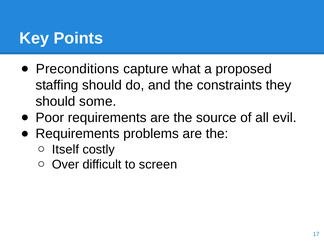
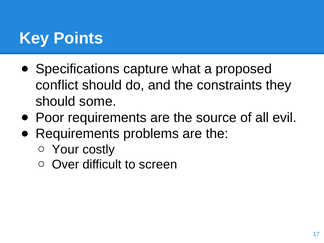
Preconditions: Preconditions -> Specifications (78, 69)
staffing: staffing -> conflict (57, 85)
Itself: Itself -> Your (65, 149)
